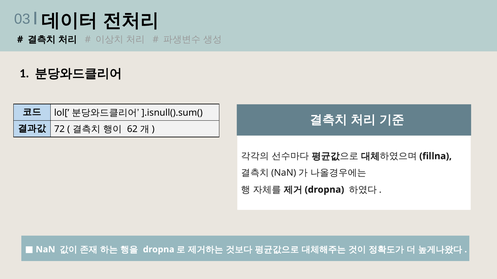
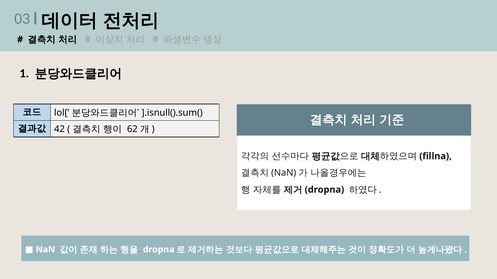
72: 72 -> 42 (59, 129)
